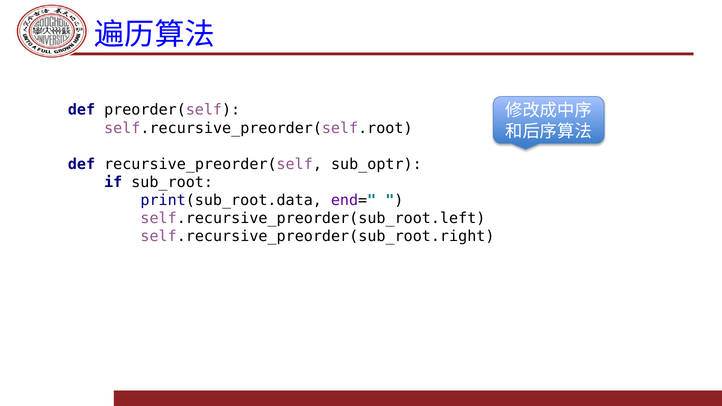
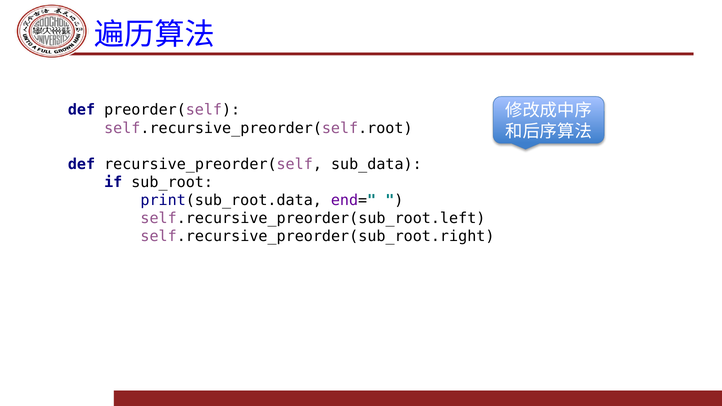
sub_optr: sub_optr -> sub_data (376, 164)
